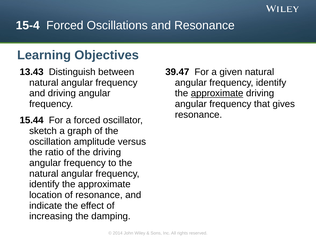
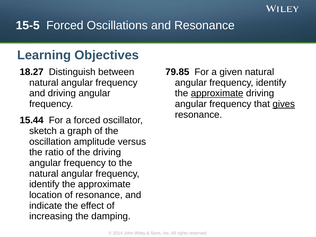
15-4: 15-4 -> 15-5 (28, 25)
13.43: 13.43 -> 18.27 (32, 72)
39.47: 39.47 -> 79.85 (177, 72)
gives underline: none -> present (284, 104)
